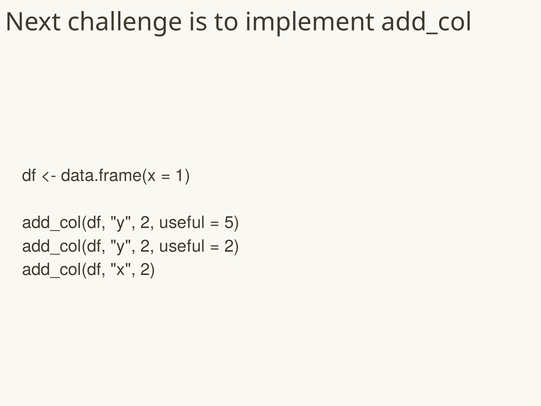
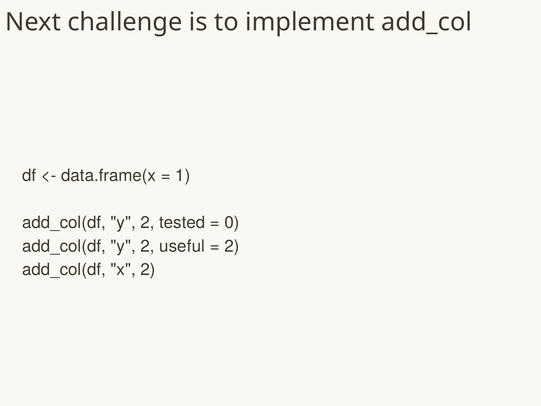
useful: useful -> tested (182, 223)
5: 5 -> 0 (232, 223)
